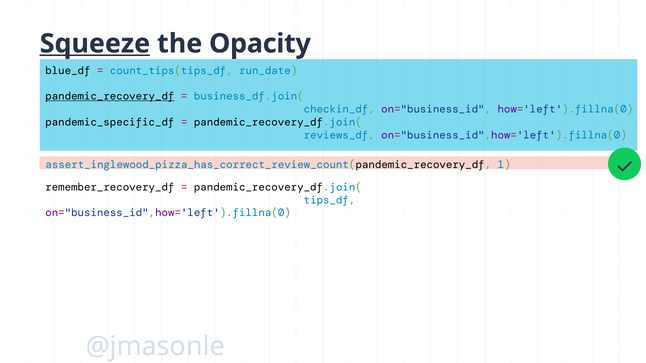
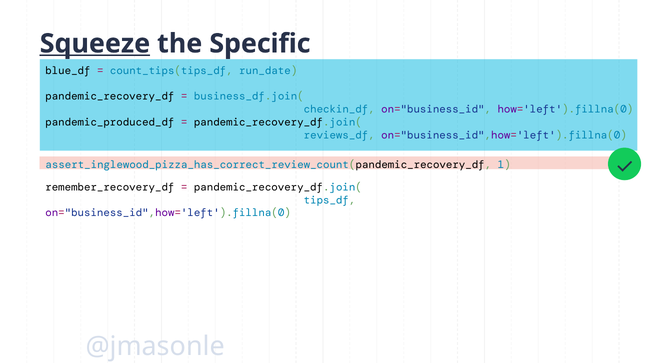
Opacity: Opacity -> Specific (260, 44)
pandemic_recovery_df underline: present -> none (110, 96)
pandemic_specific_df: pandemic_specific_df -> pandemic_produced_df (110, 122)
